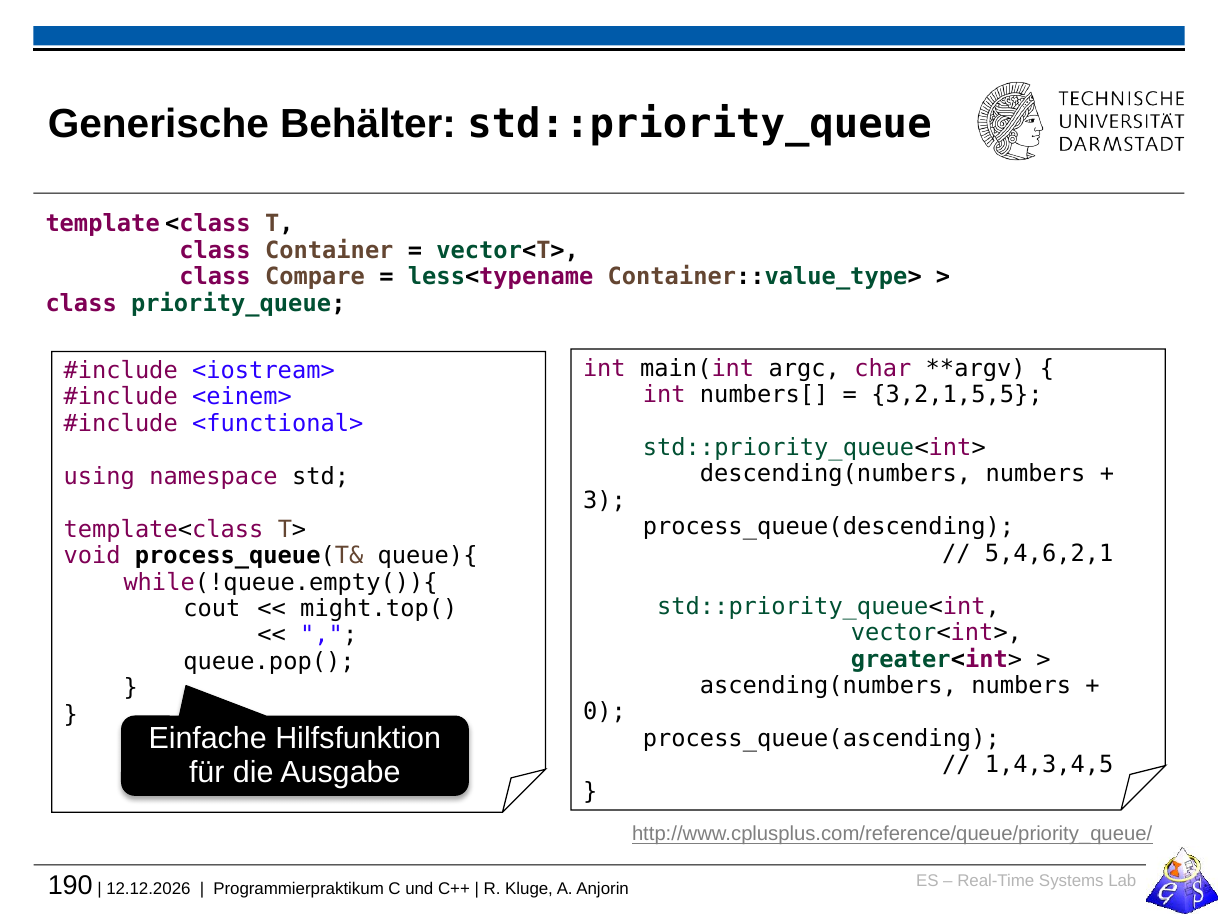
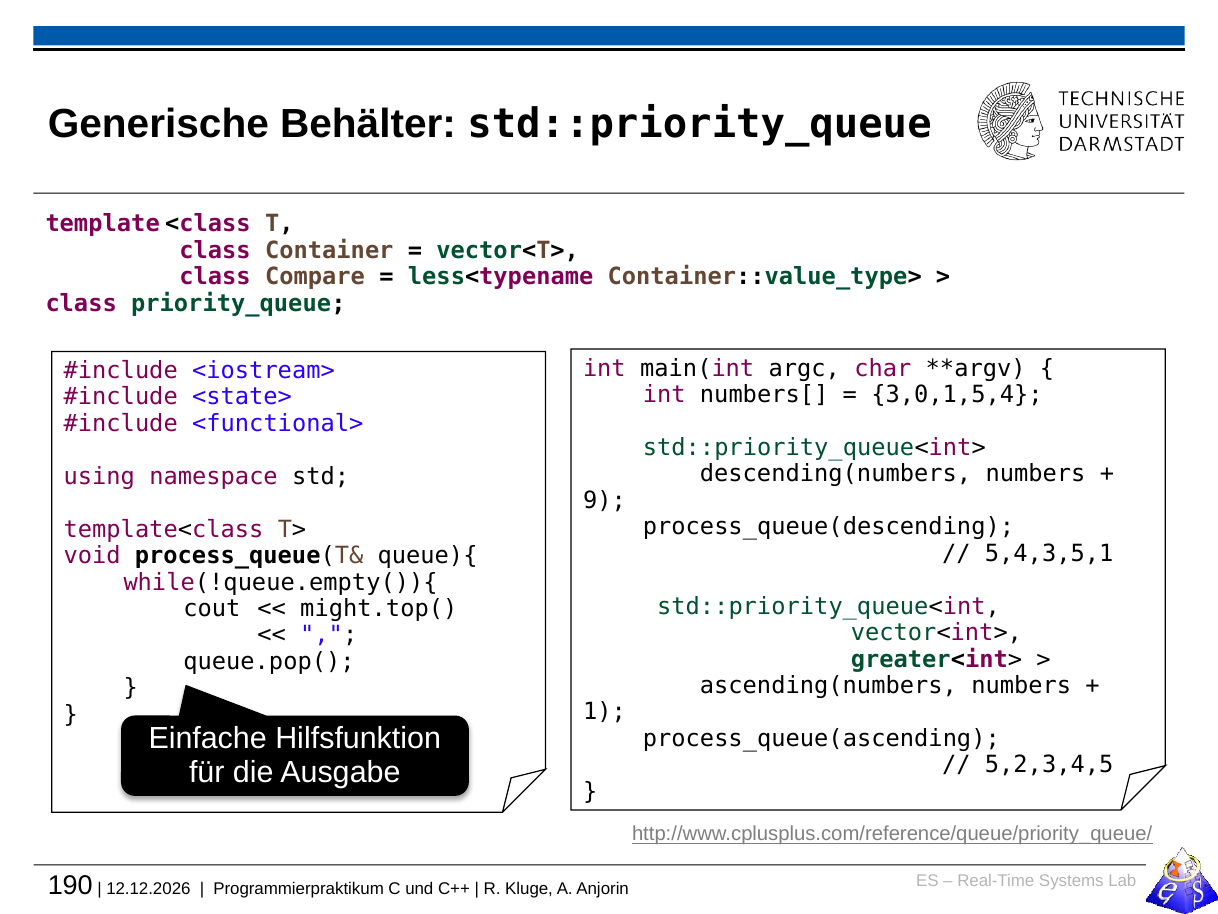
3,2,1,5,5: 3,2,1,5,5 -> 3,0,1,5,4 (957, 395)
<einem>: <einem> -> <state> (242, 397)
3: 3 -> 9 (604, 500)
5,4,6,2,1: 5,4,6,2,1 -> 5,4,3,5,1 (1049, 553)
0: 0 -> 1 (604, 712)
1,4,3,4,5: 1,4,3,4,5 -> 5,2,3,4,5 (1049, 765)
